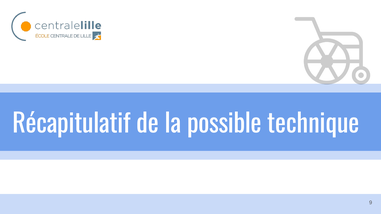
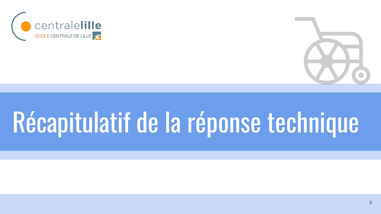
possible: possible -> réponse (224, 124)
